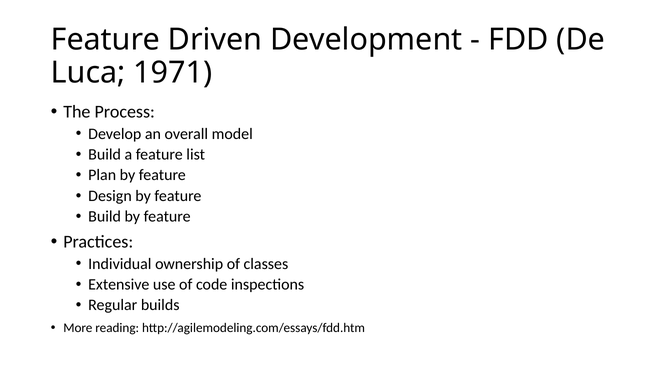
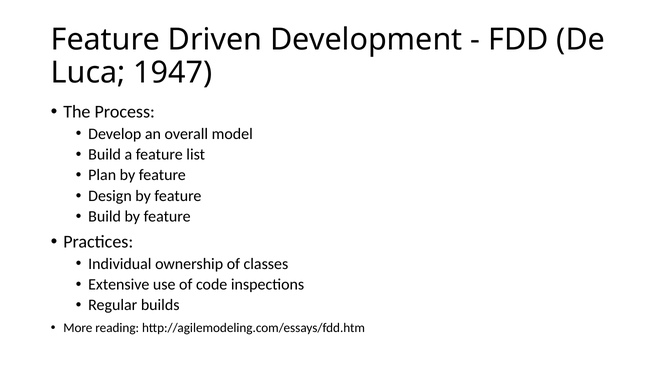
1971: 1971 -> 1947 (173, 72)
